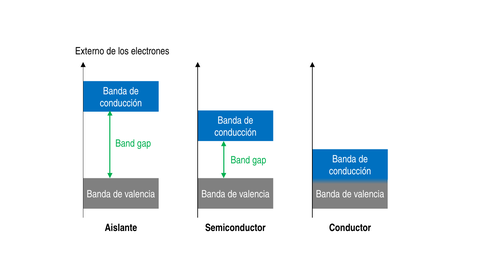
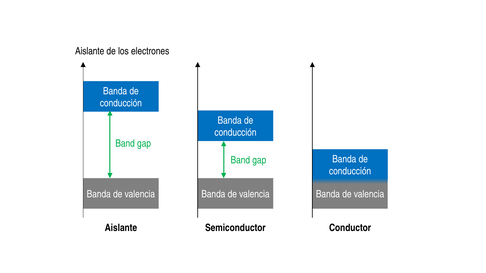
Externo: Externo -> Aislante (90, 51)
